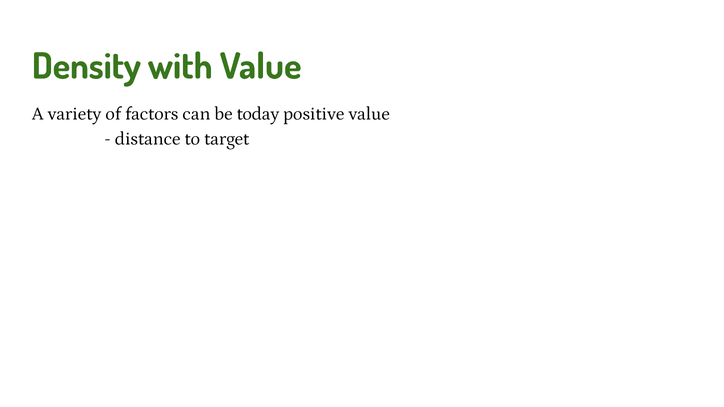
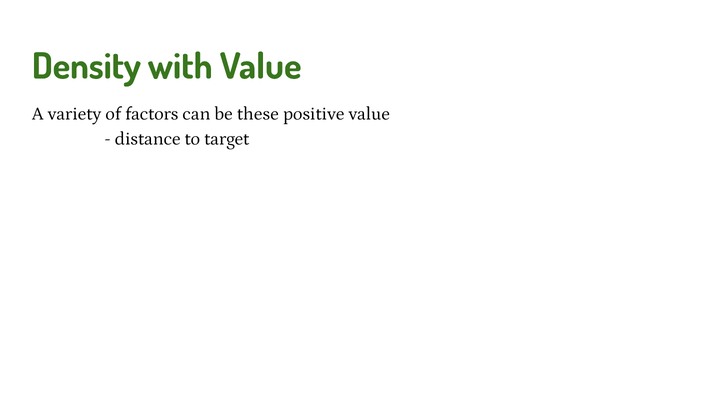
today: today -> these (258, 114)
